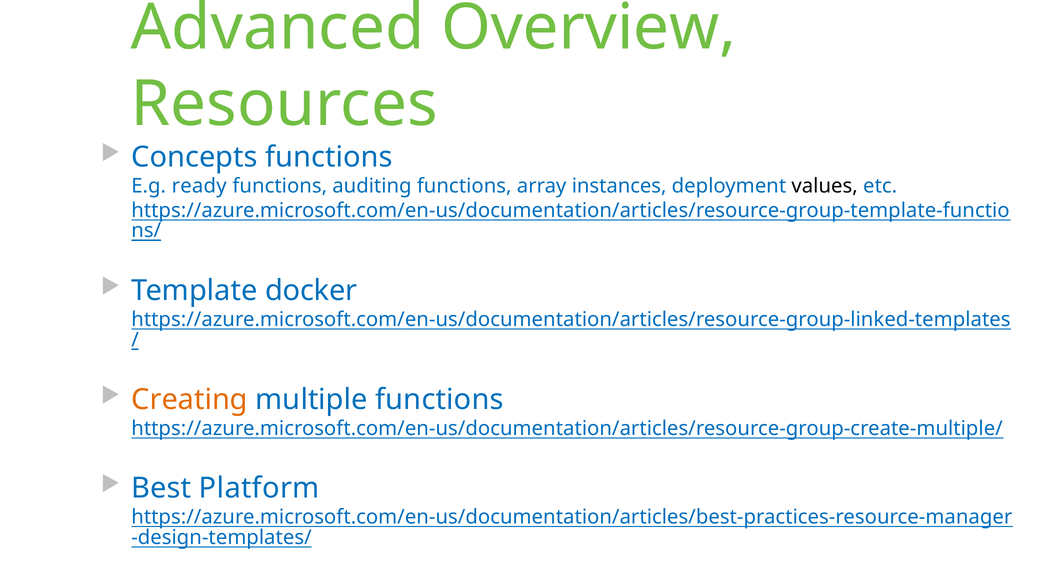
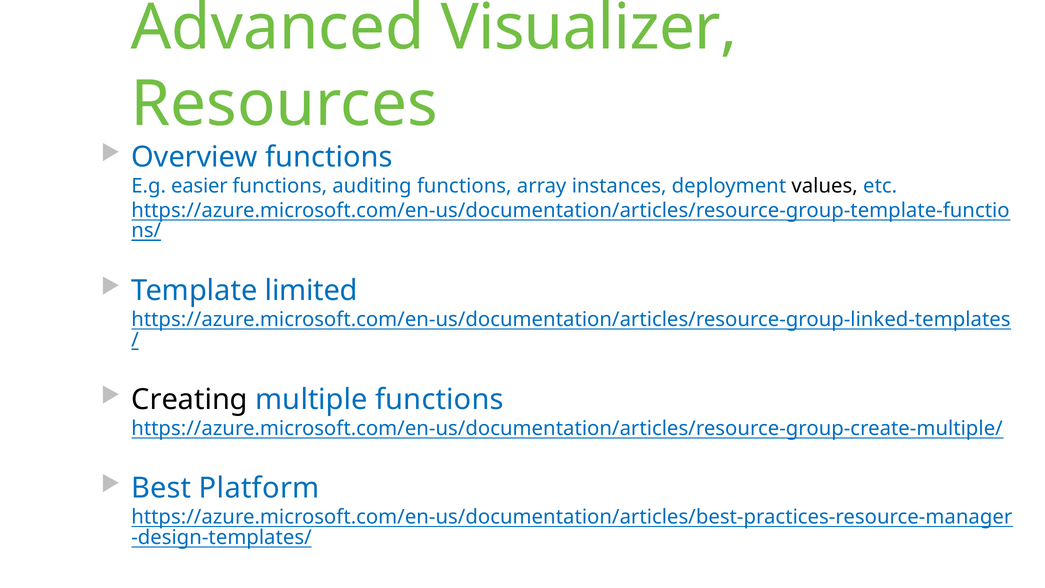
Overview: Overview -> Visualizer (589, 27)
Concepts: Concepts -> Overview (195, 157)
ready: ready -> easier (199, 186)
docker: docker -> limited (311, 290)
Creating colour: orange -> black (190, 399)
